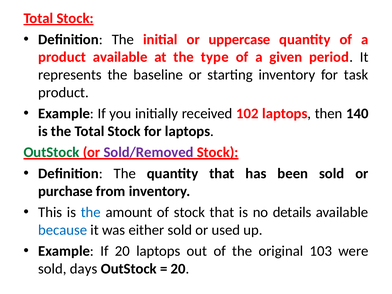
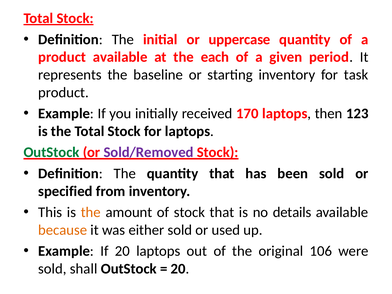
type: type -> each (215, 57)
102: 102 -> 170 (247, 114)
140: 140 -> 123 (357, 114)
purchase: purchase -> specified (65, 191)
the colour: blue -> orange (91, 212)
because colour: blue -> orange (63, 230)
103: 103 -> 106 (321, 251)
days: days -> shall (84, 269)
